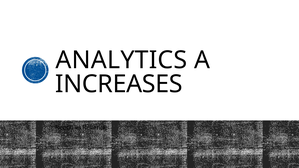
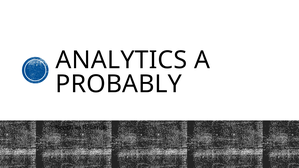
INCREASES: INCREASES -> PROBABLY (119, 84)
